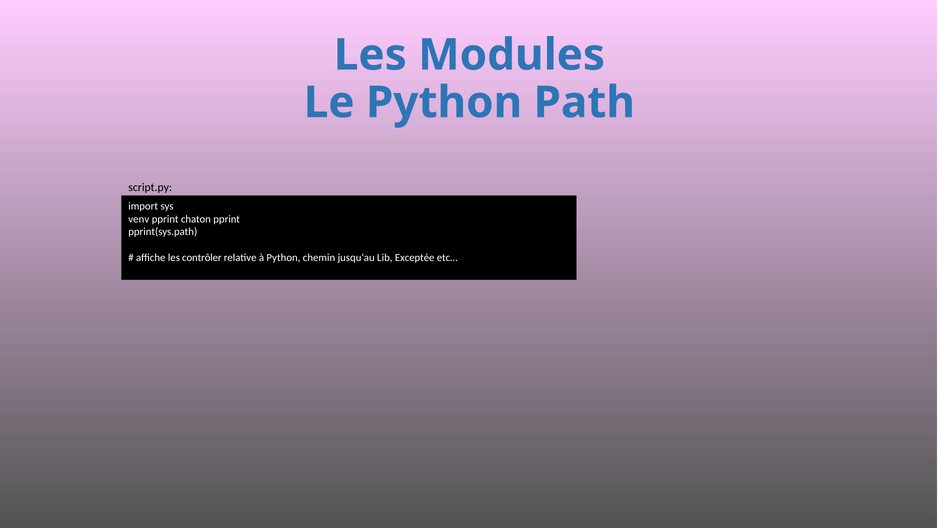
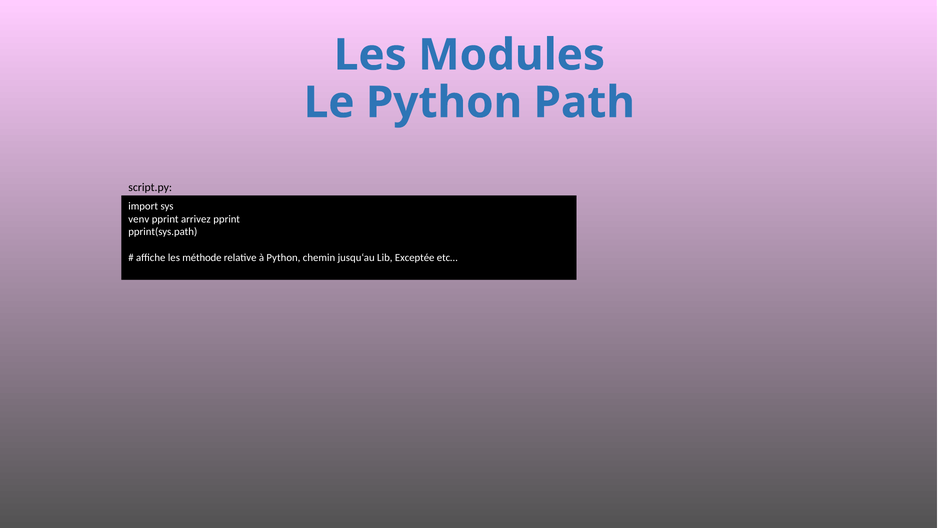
chaton: chaton -> arrivez (196, 219)
contrôler: contrôler -> méthode (202, 258)
